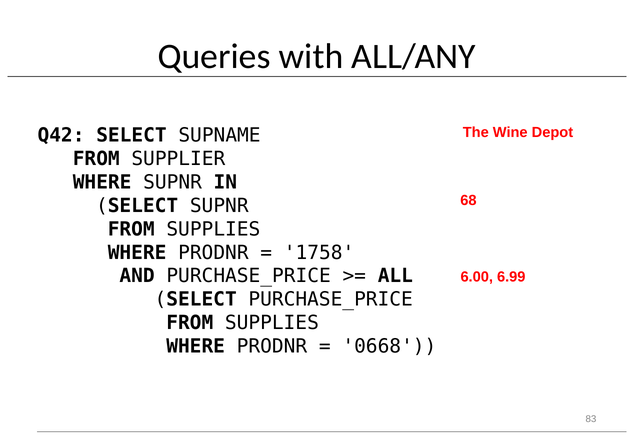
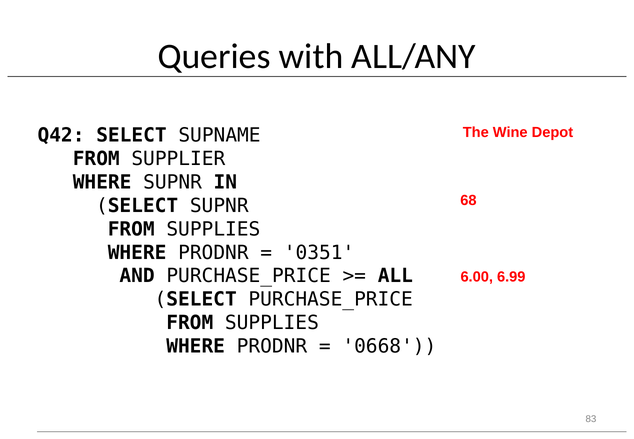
1758: 1758 -> 0351 (319, 253)
